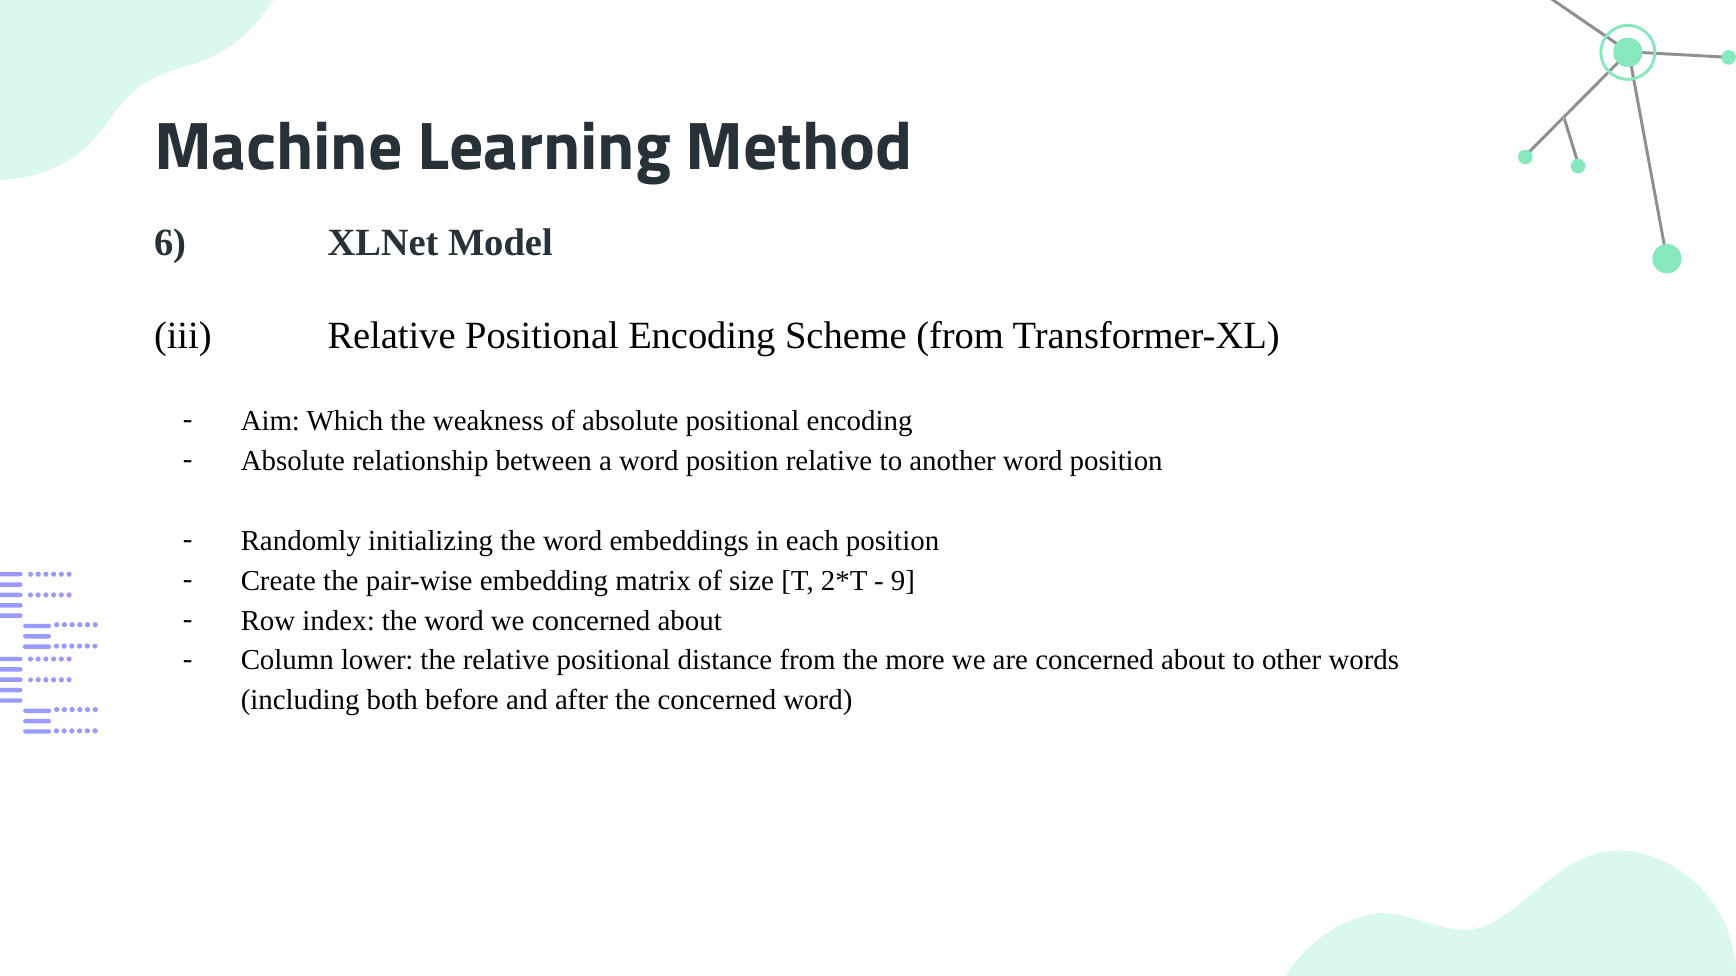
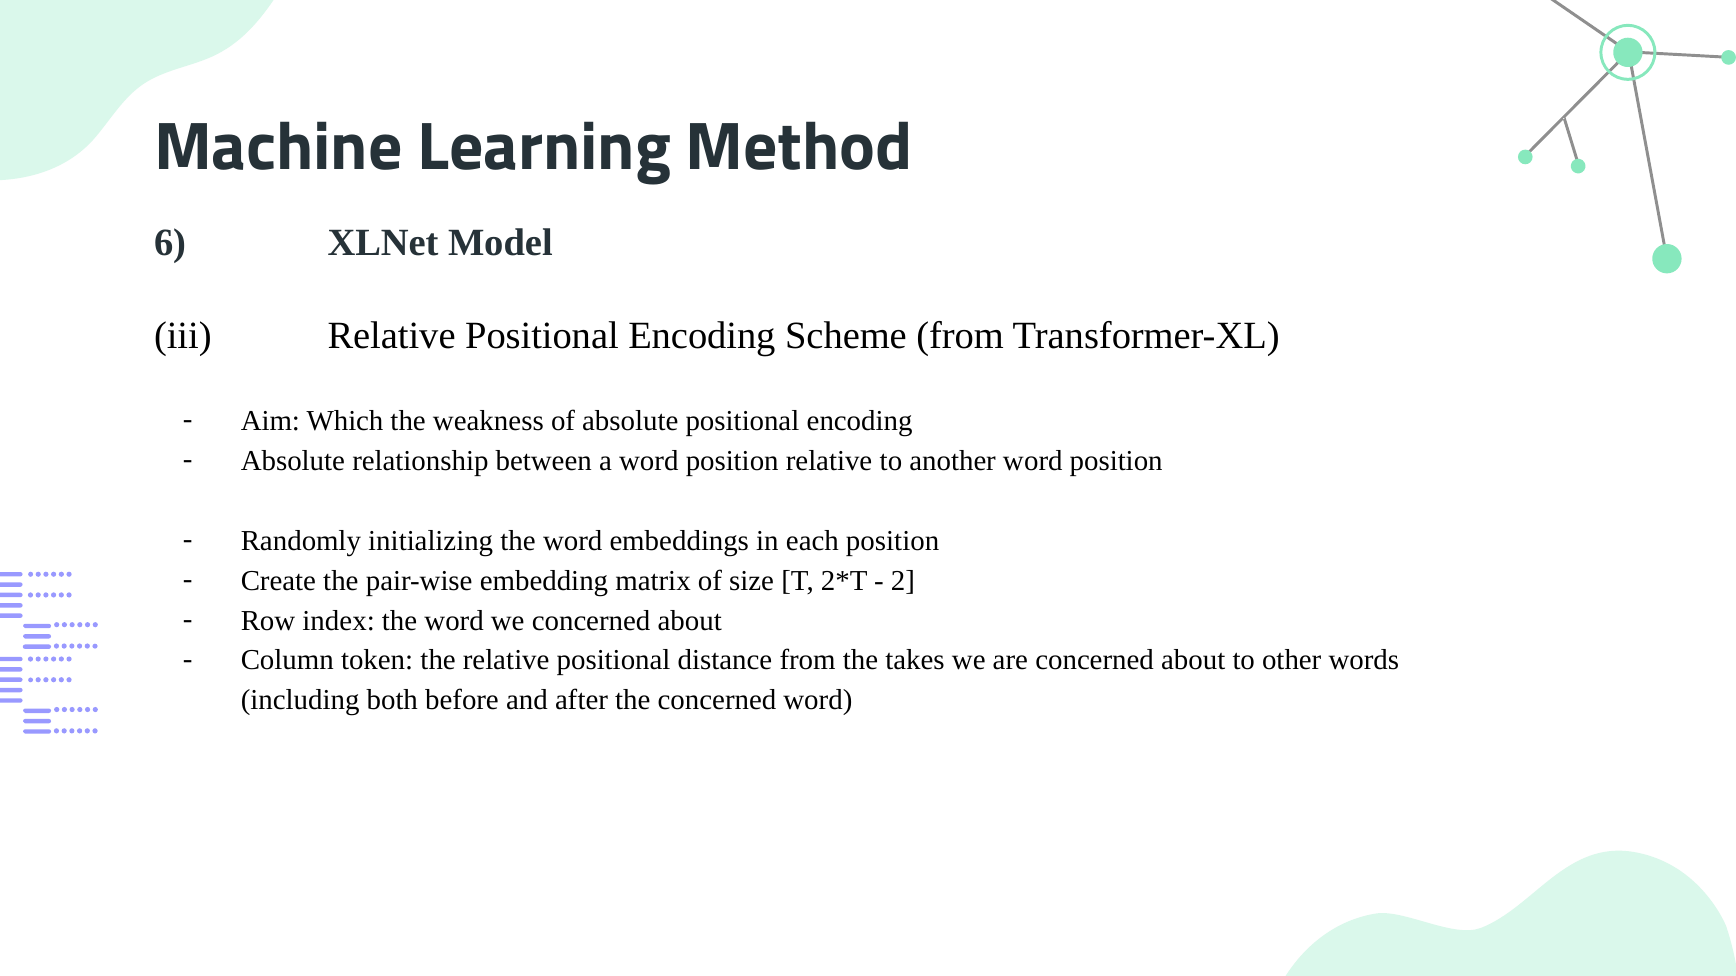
9: 9 -> 2 (903, 581)
lower: lower -> token (377, 661)
more: more -> takes (915, 661)
